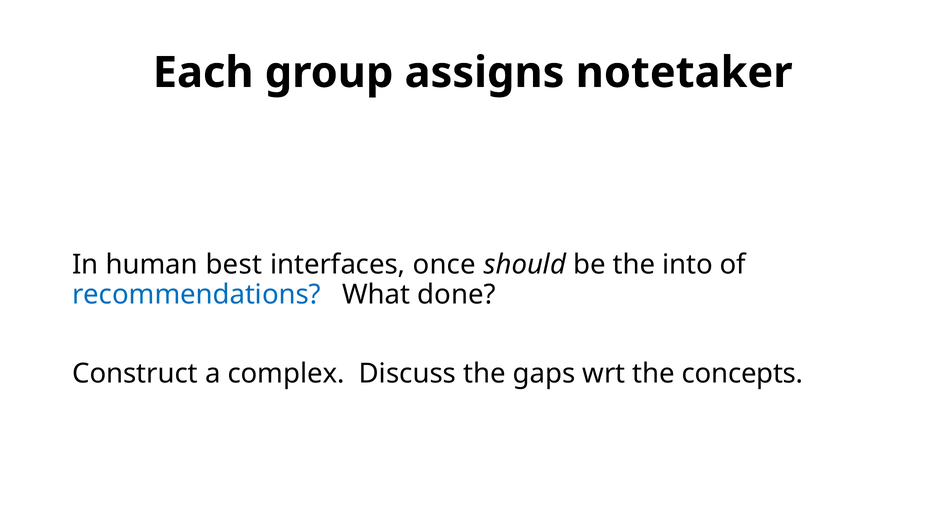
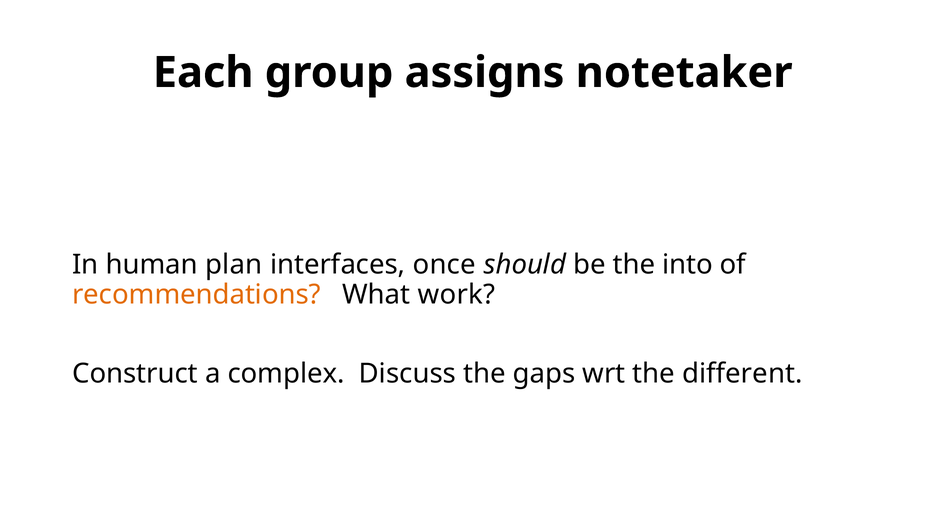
best: best -> plan (234, 265)
recommendations colour: blue -> orange (196, 294)
done: done -> work (456, 294)
concepts: concepts -> different (742, 374)
